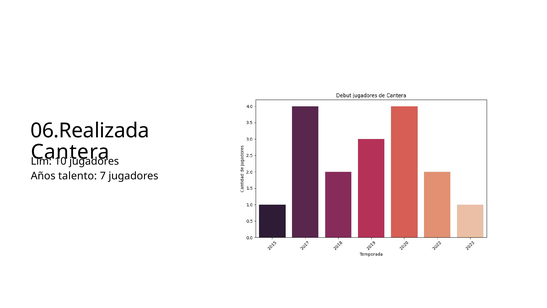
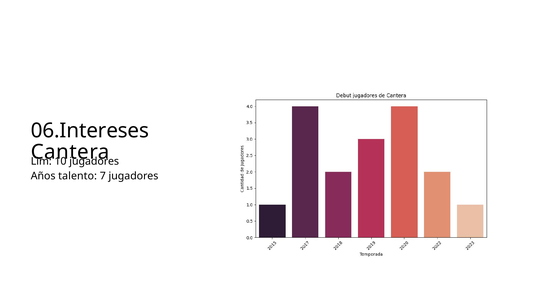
06.Realizada: 06.Realizada -> 06.Intereses (90, 131)
